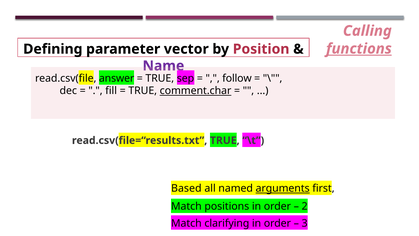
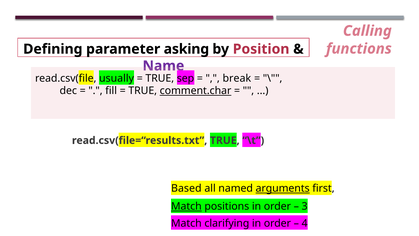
functions underline: present -> none (359, 49)
vector: vector -> asking (186, 49)
answer: answer -> usually (117, 78)
follow: follow -> break (237, 78)
Match underline: none -> present (186, 206)
2: 2 -> 3 (305, 206)
3: 3 -> 4 (305, 223)
